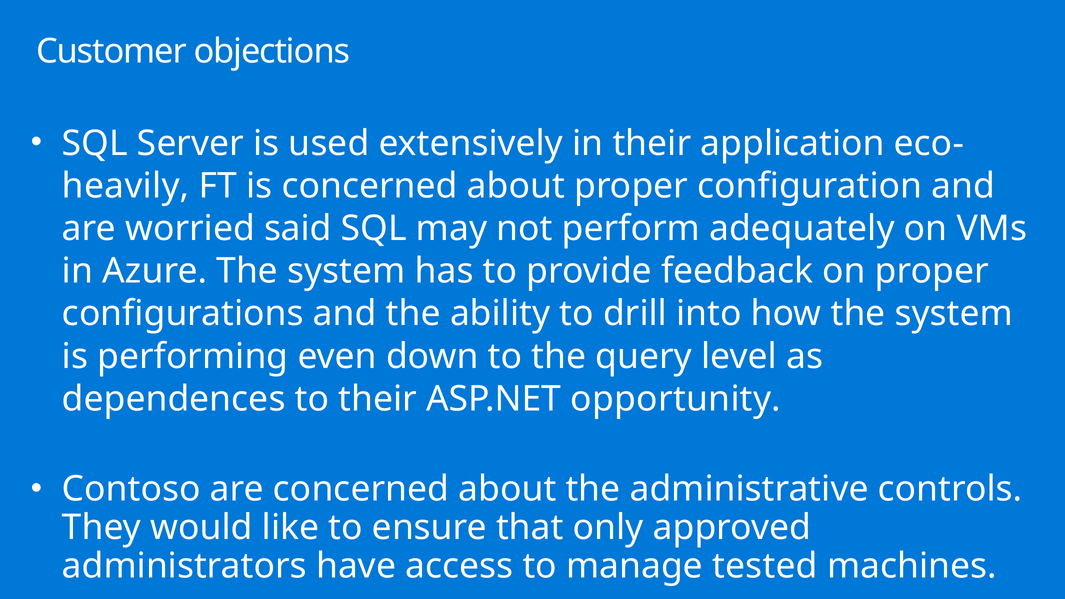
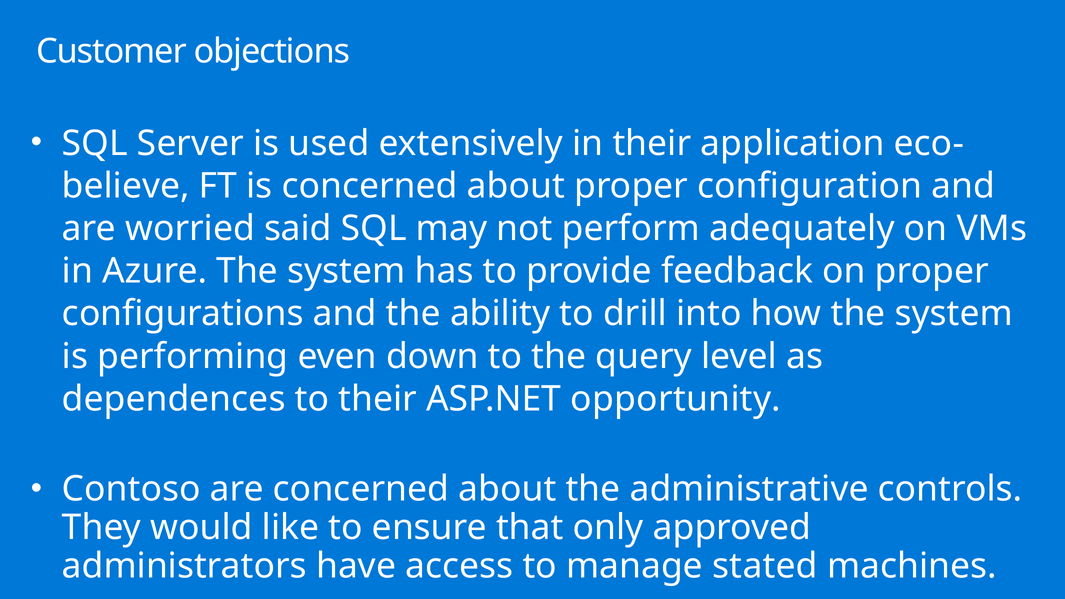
heavily: heavily -> believe (126, 186)
tested: tested -> stated (765, 566)
